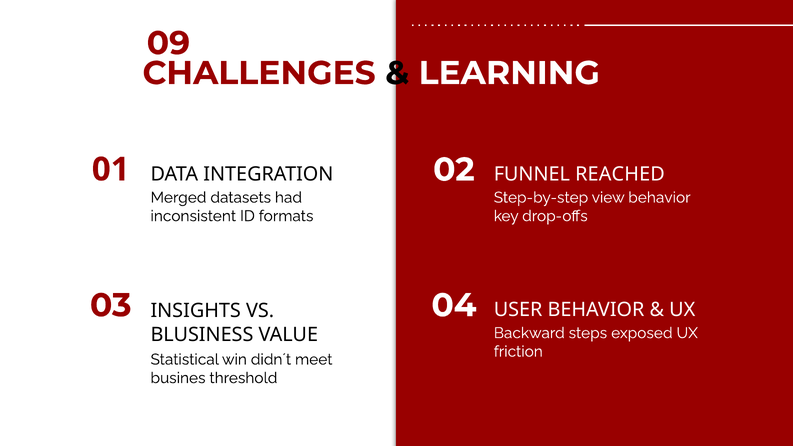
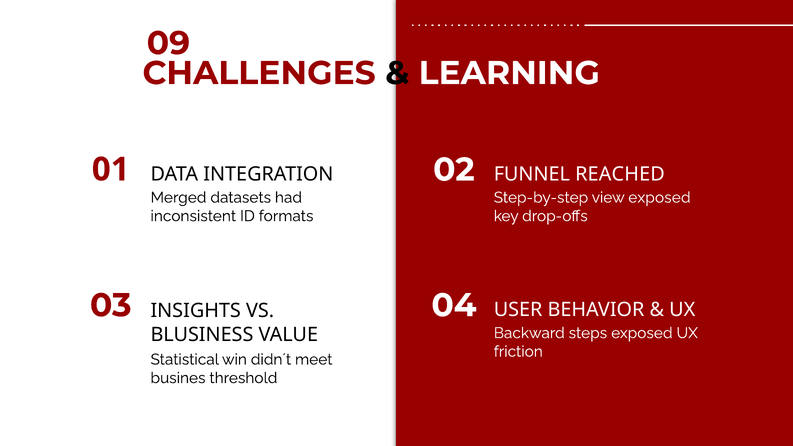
view behavior: behavior -> exposed (659, 198)
